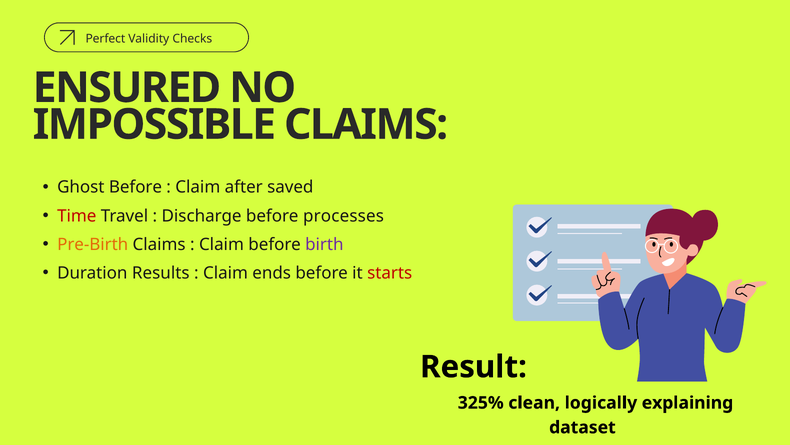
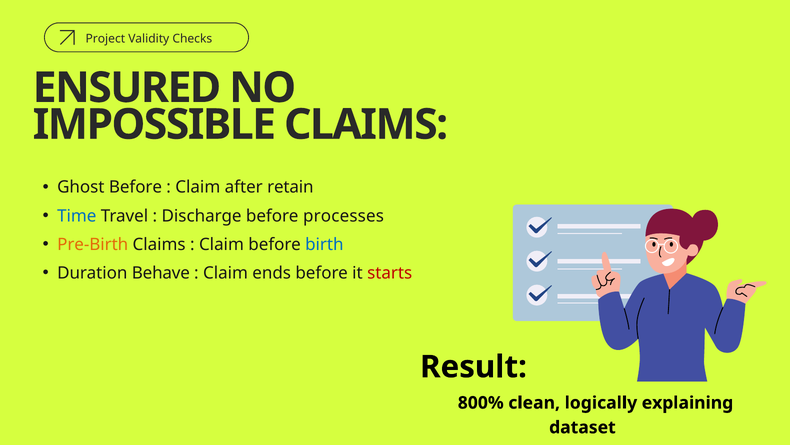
Perfect: Perfect -> Project (105, 39)
saved: saved -> retain (290, 187)
Time colour: red -> blue (77, 216)
birth colour: purple -> blue (324, 244)
Results: Results -> Behave (161, 273)
325%: 325% -> 800% (481, 402)
